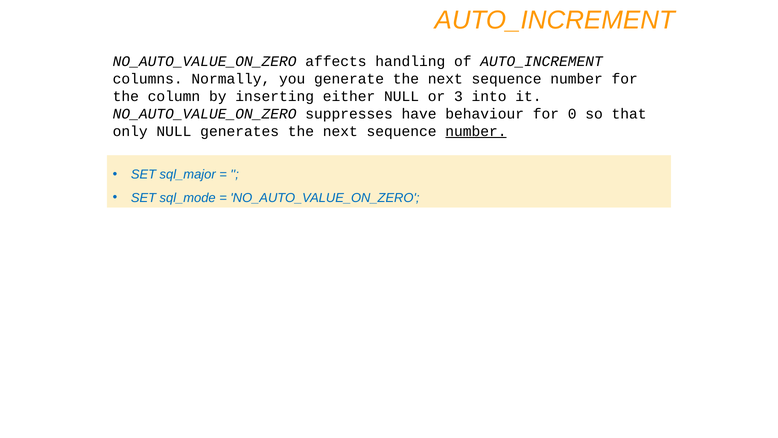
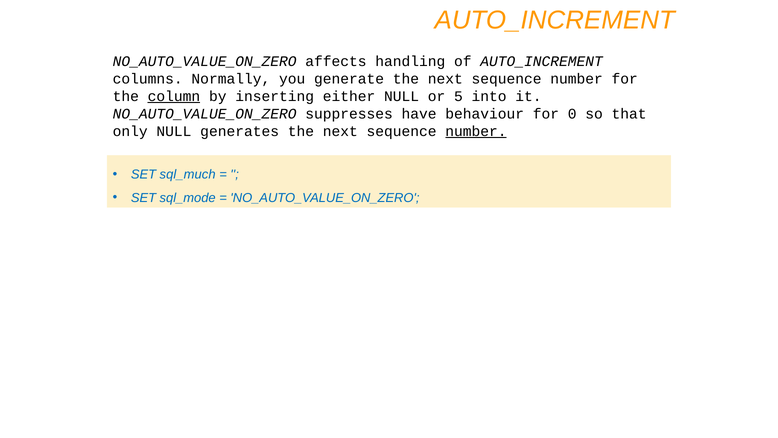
column underline: none -> present (174, 96)
3: 3 -> 5 (458, 96)
sql_major: sql_major -> sql_much (188, 174)
